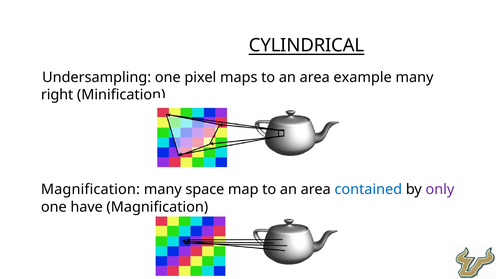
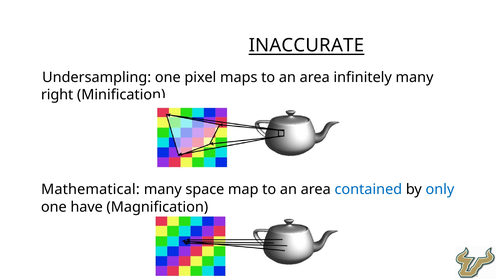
CYLINDRICAL: CYLINDRICAL -> INACCURATE (306, 45)
example: example -> infinitely (363, 77)
Magnification: Magnification -> Mathematical (90, 190)
only colour: purple -> blue (440, 190)
